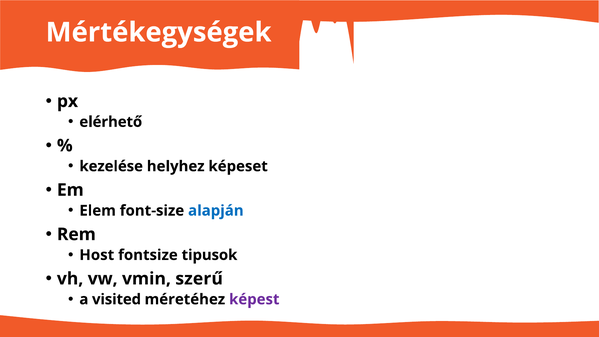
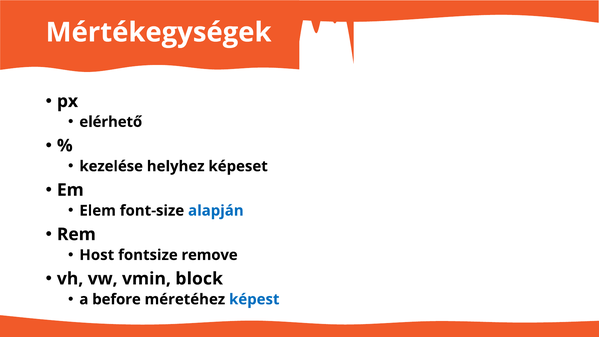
tipusok: tipusok -> remove (210, 255)
szerű: szerű -> block (199, 279)
visited: visited -> before (117, 299)
képest colour: purple -> blue (254, 299)
